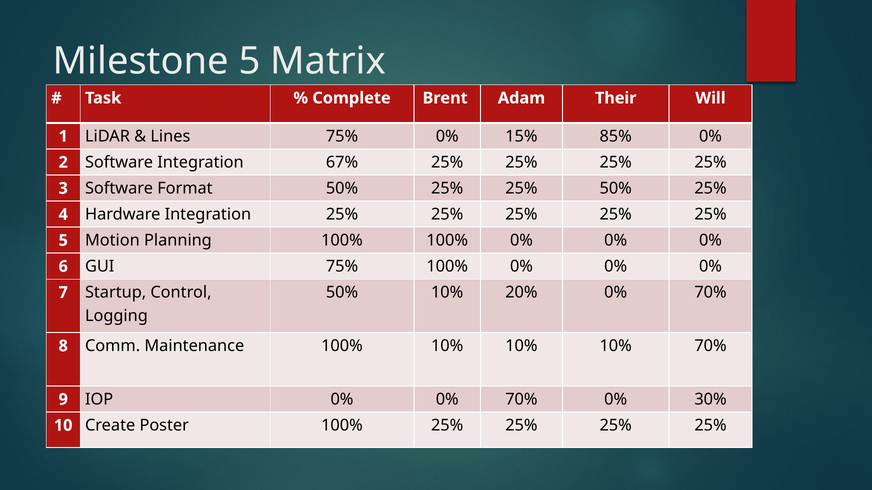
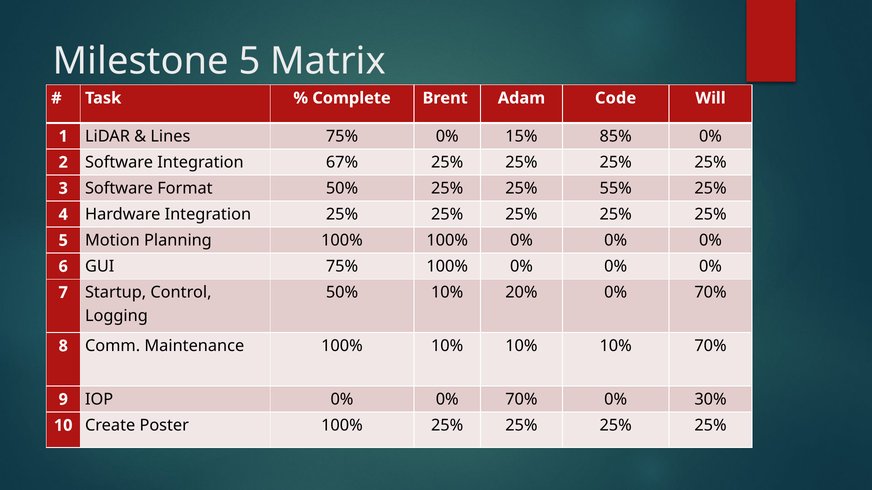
Their: Their -> Code (616, 98)
25% 50%: 50% -> 55% (616, 189)
